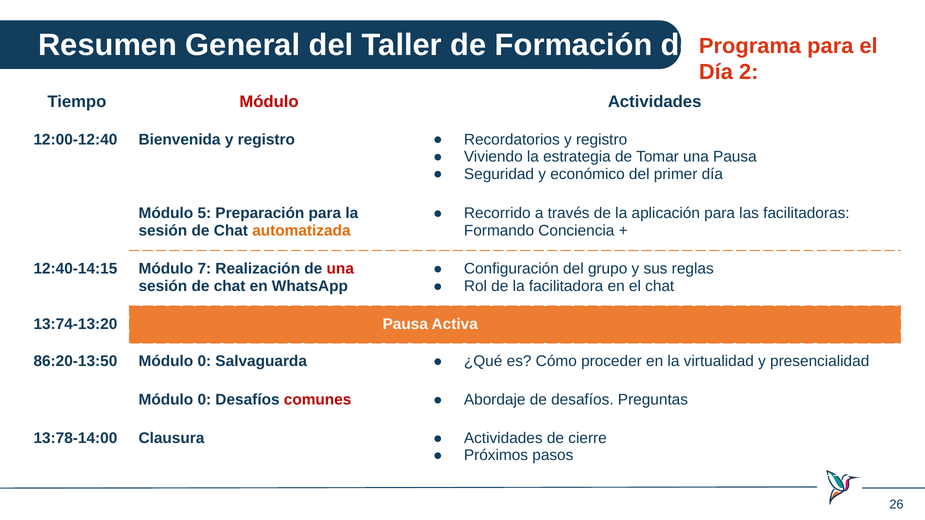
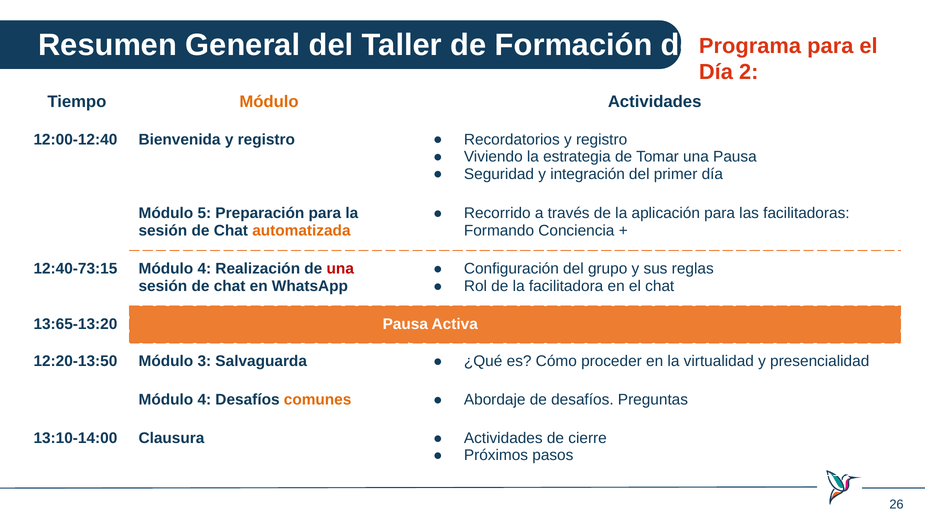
Módulo colour: red -> orange (269, 102)
económico: económico -> integración (588, 174)
12:40-14:15: 12:40-14:15 -> 12:40-73:15 (75, 269)
7: 7 -> 4 (204, 269)
13:74-13:20: 13:74-13:20 -> 13:65-13:20 (75, 324)
86:20-13:50: 86:20-13:50 -> 12:20-13:50 (75, 361)
0: 0 -> 3 (204, 361)
0: 0 -> 4 (204, 400)
comunes colour: red -> orange (318, 400)
13:78-14:00: 13:78-14:00 -> 13:10-14:00 (75, 438)
